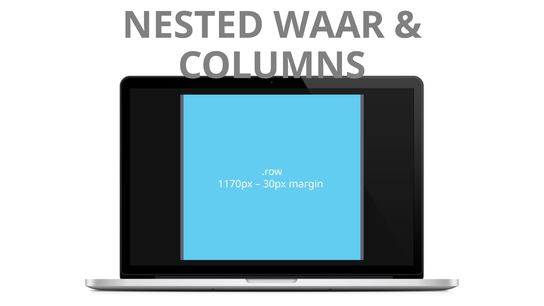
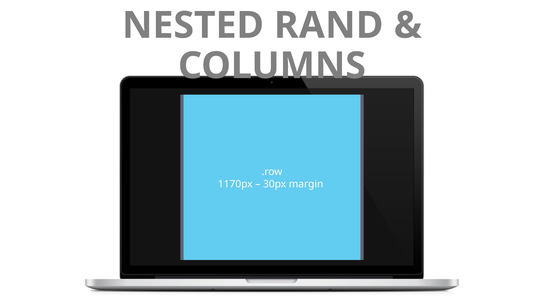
WAAR: WAAR -> RAND (329, 25)
